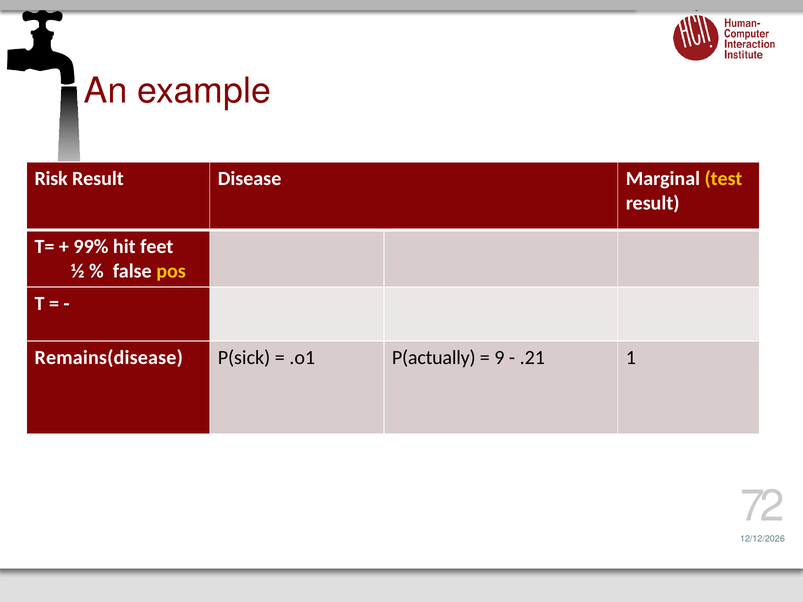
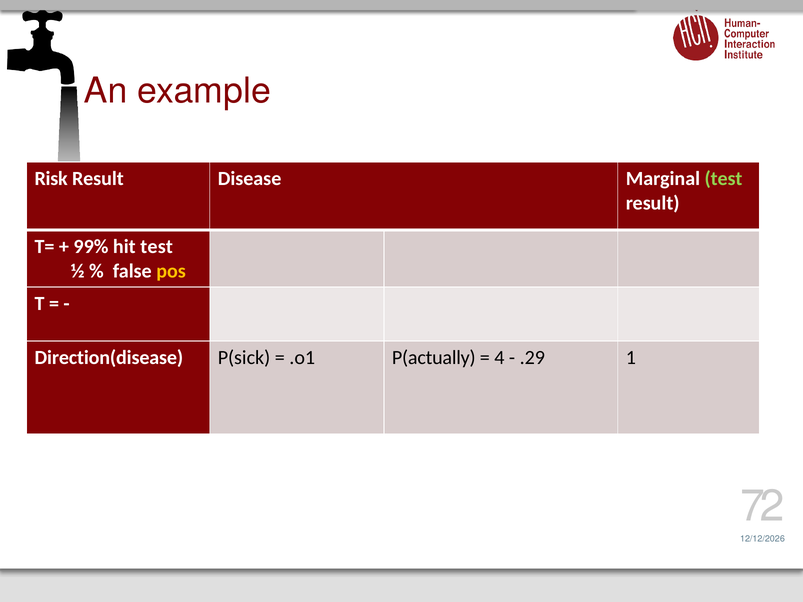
test colour: yellow -> light green (723, 179)
hit feet: feet -> test (157, 247)
Remains(disease: Remains(disease -> Direction(disease (109, 358)
9: 9 -> 4 (499, 358)
.21: .21 -> .29 (532, 358)
